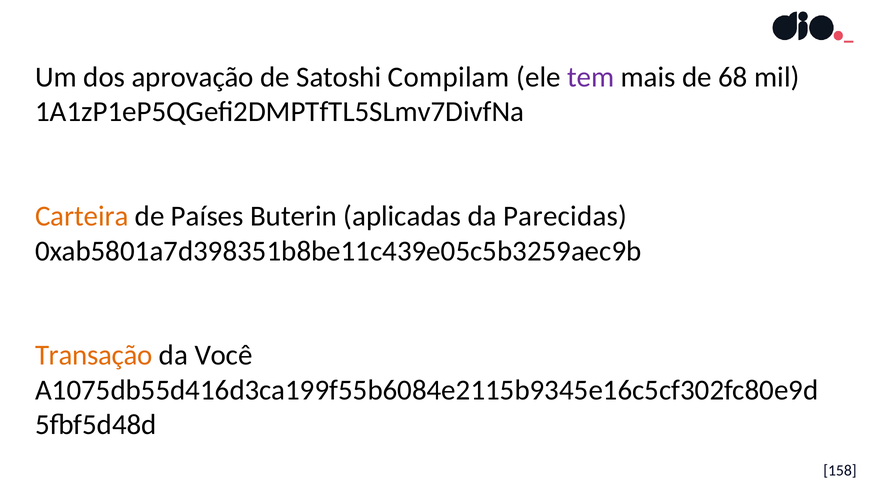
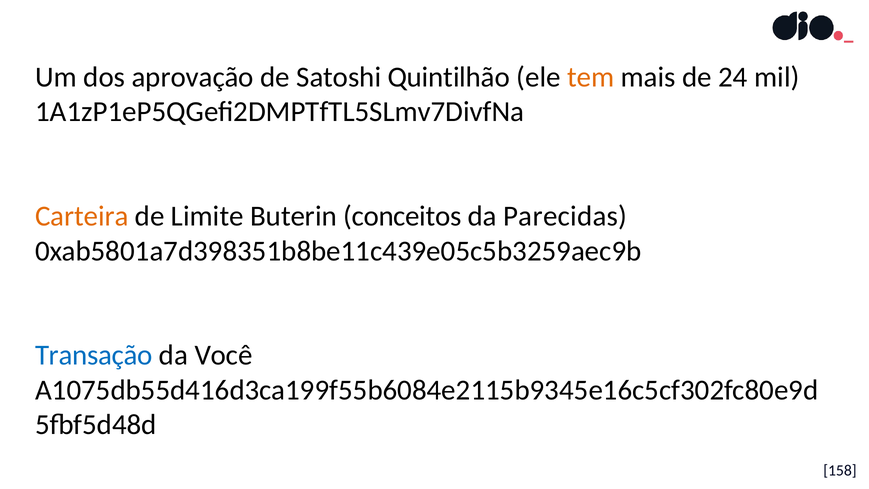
Compilam: Compilam -> Quintilhão (449, 77)
tem colour: purple -> orange (591, 77)
68: 68 -> 24 (733, 77)
Países: Países -> Limite (207, 216)
aplicadas: aplicadas -> conceitos (402, 216)
Transação colour: orange -> blue (94, 355)
